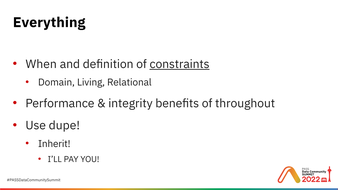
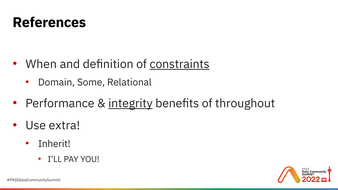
Everything: Everything -> References (49, 22)
Living: Living -> Some (91, 82)
integrity underline: none -> present (130, 103)
dupe: dupe -> extra (64, 126)
